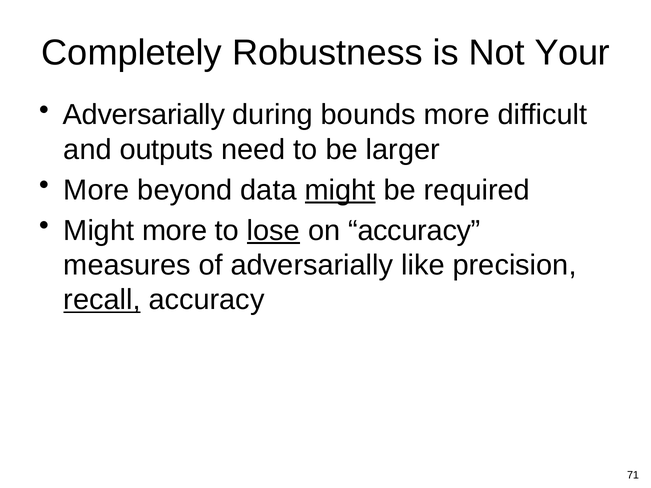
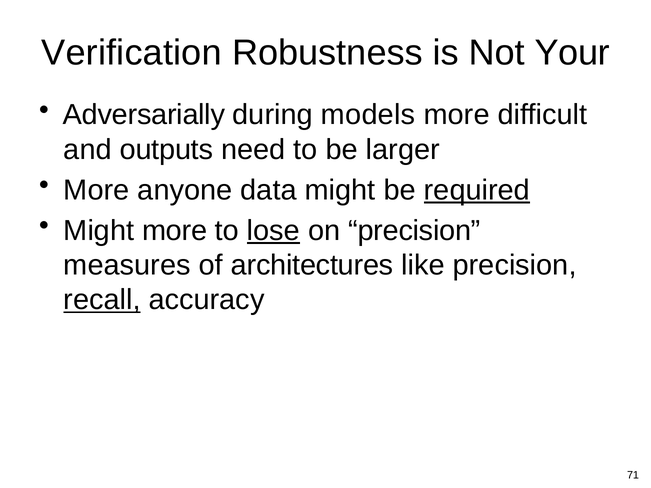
Completely: Completely -> Verification (132, 53)
bounds: bounds -> models (368, 115)
beyond: beyond -> anyone (185, 190)
might underline: present -> none (340, 190)
required underline: none -> present (477, 190)
on accuracy: accuracy -> precision (414, 231)
of adversarially: adversarially -> architectures (312, 265)
